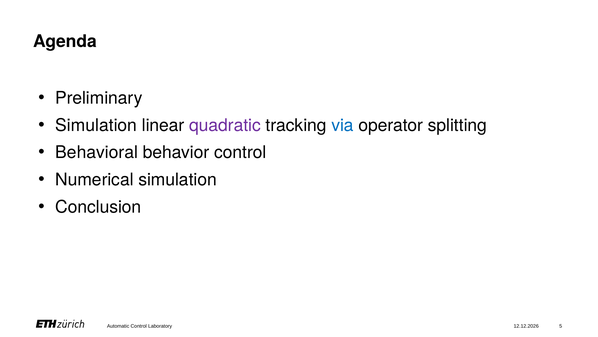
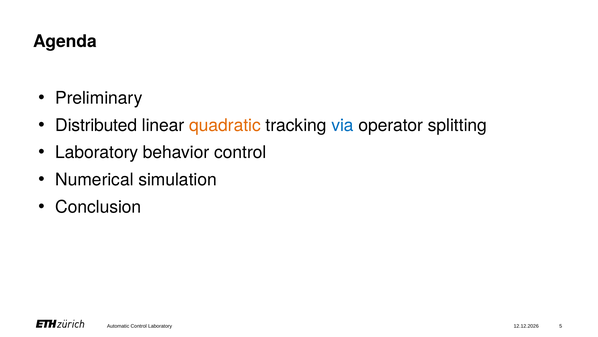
Simulation: Simulation -> Distributed (96, 125)
quadratic colour: purple -> orange (225, 125)
Behavioral: Behavioral -> Laboratory (97, 152)
